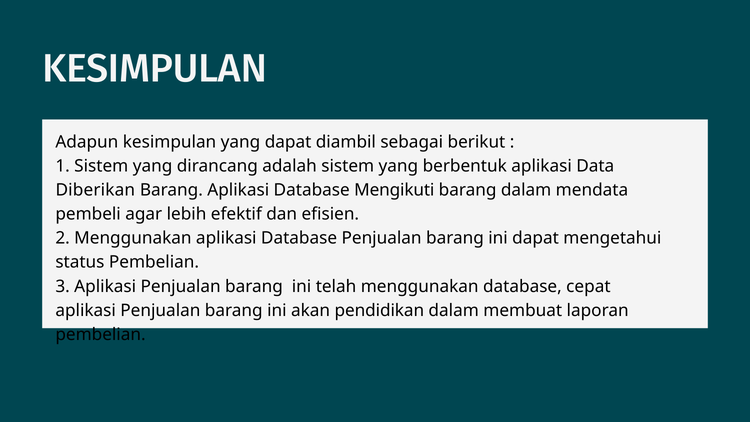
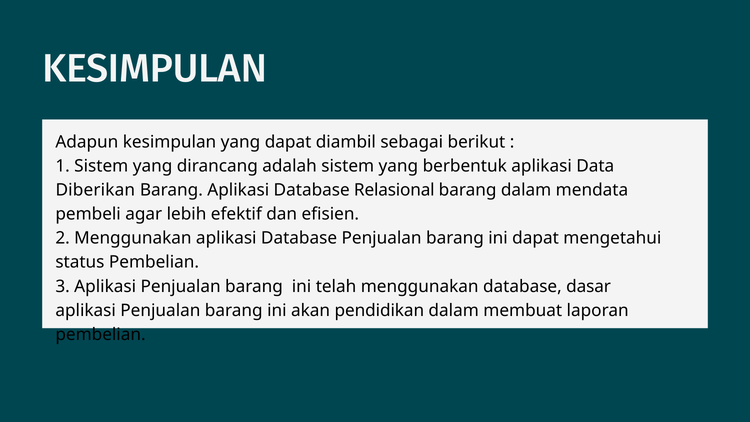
Mengikuti: Mengikuti -> Relasional (394, 190)
cepat: cepat -> dasar (589, 286)
